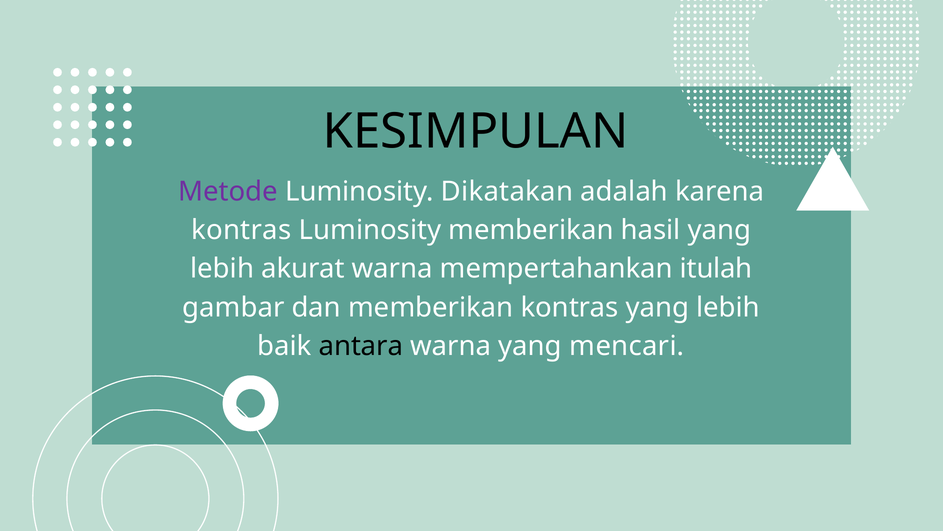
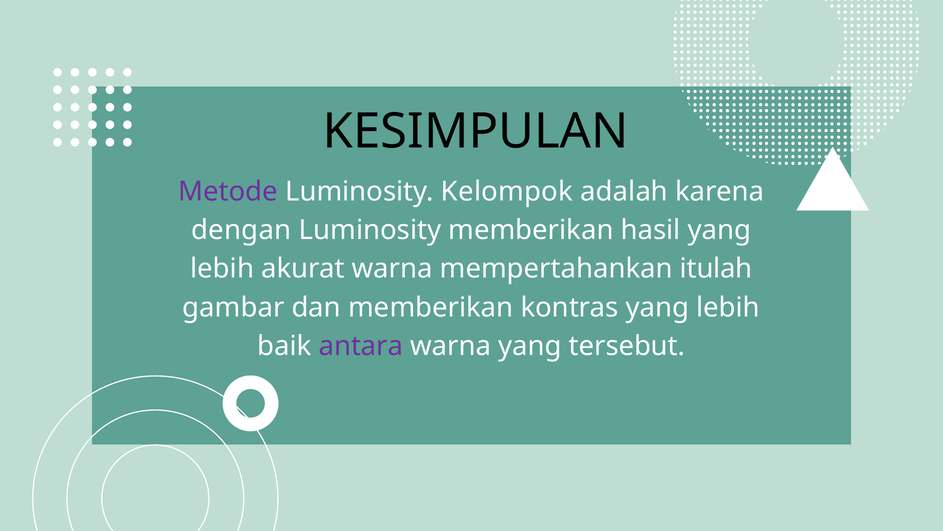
Dikatakan: Dikatakan -> Kelompok (507, 191)
kontras: kontras -> dengan (241, 230)
antara colour: black -> purple (361, 346)
mencari: mencari -> tersebut (627, 346)
